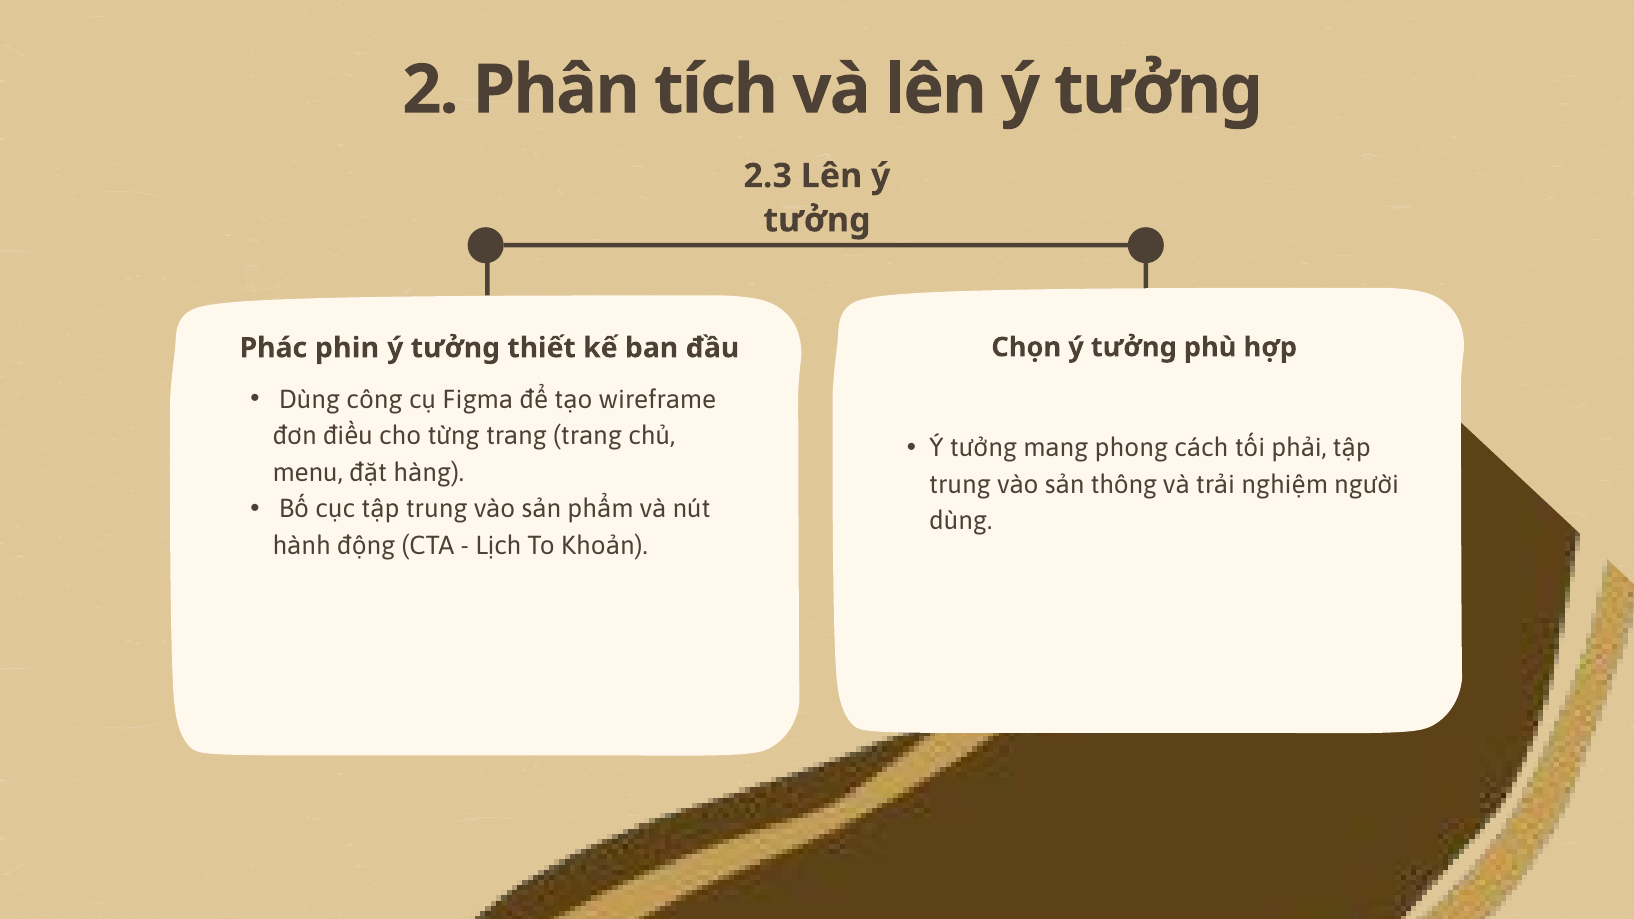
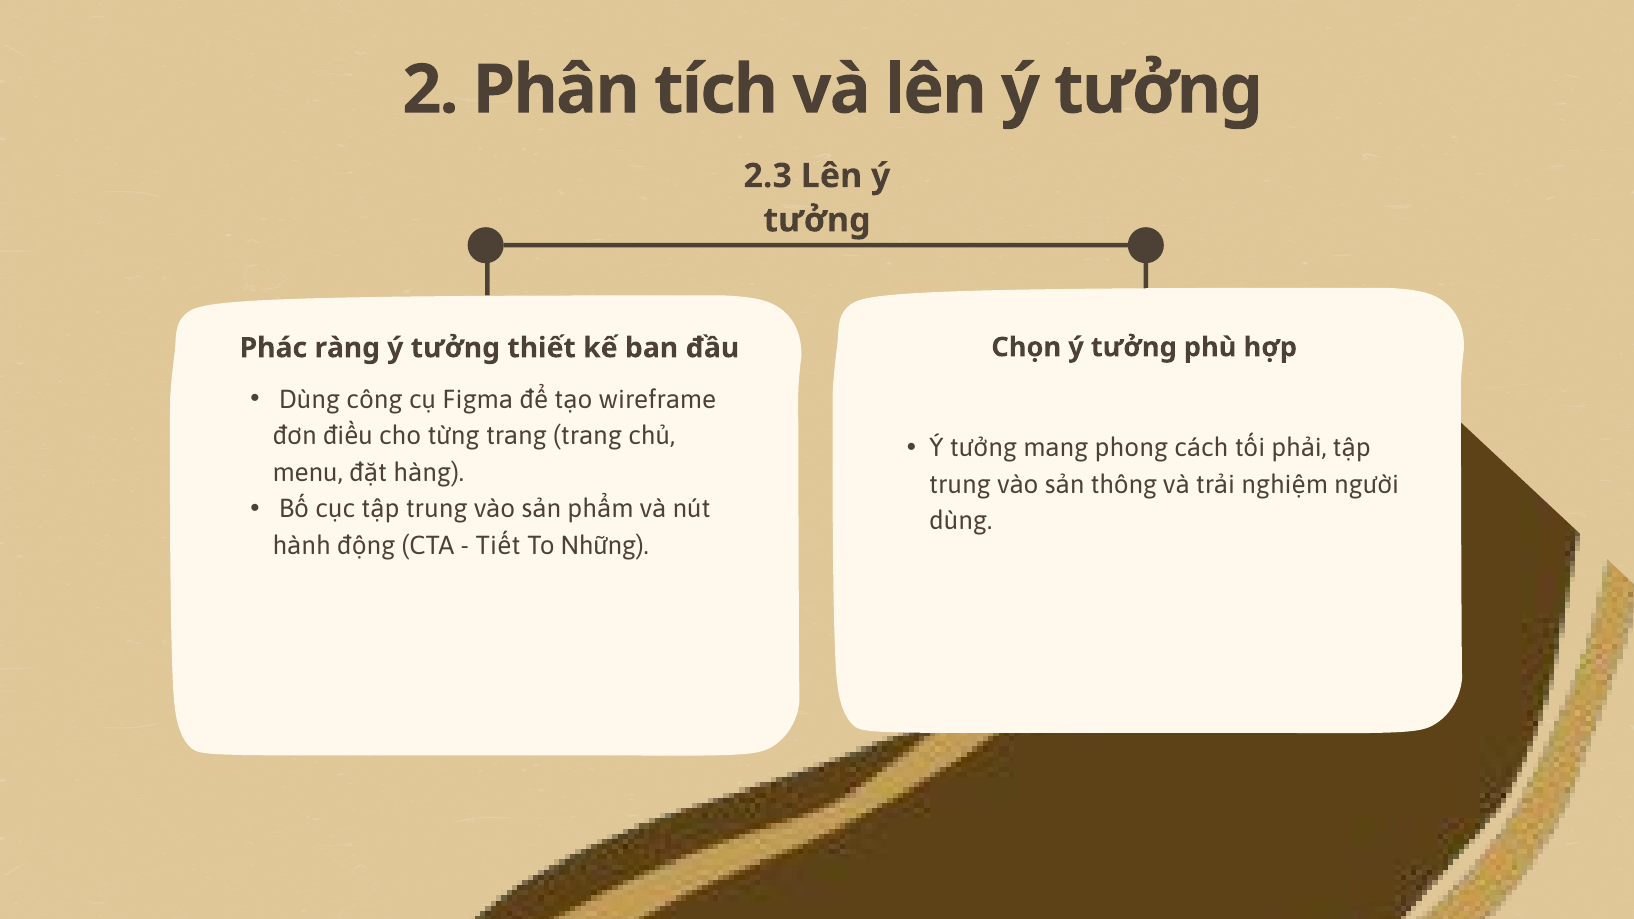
phin: phin -> ràng (347, 348)
Lịch: Lịch -> Tiết (498, 546)
Khoản: Khoản -> Những (605, 546)
